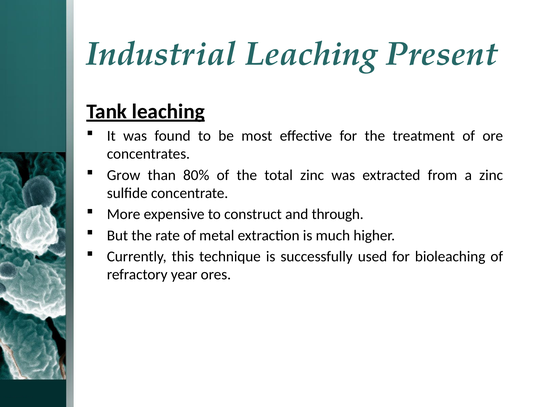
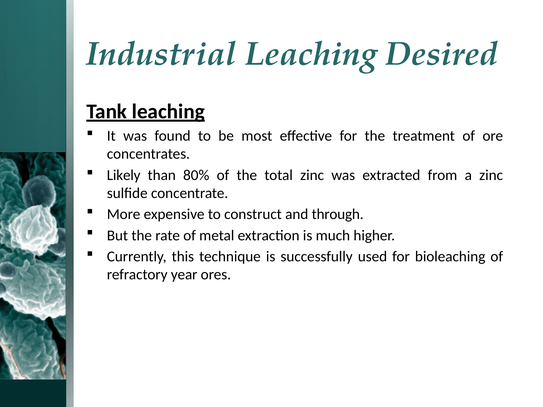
Present: Present -> Desired (442, 54)
Grow: Grow -> Likely (124, 175)
